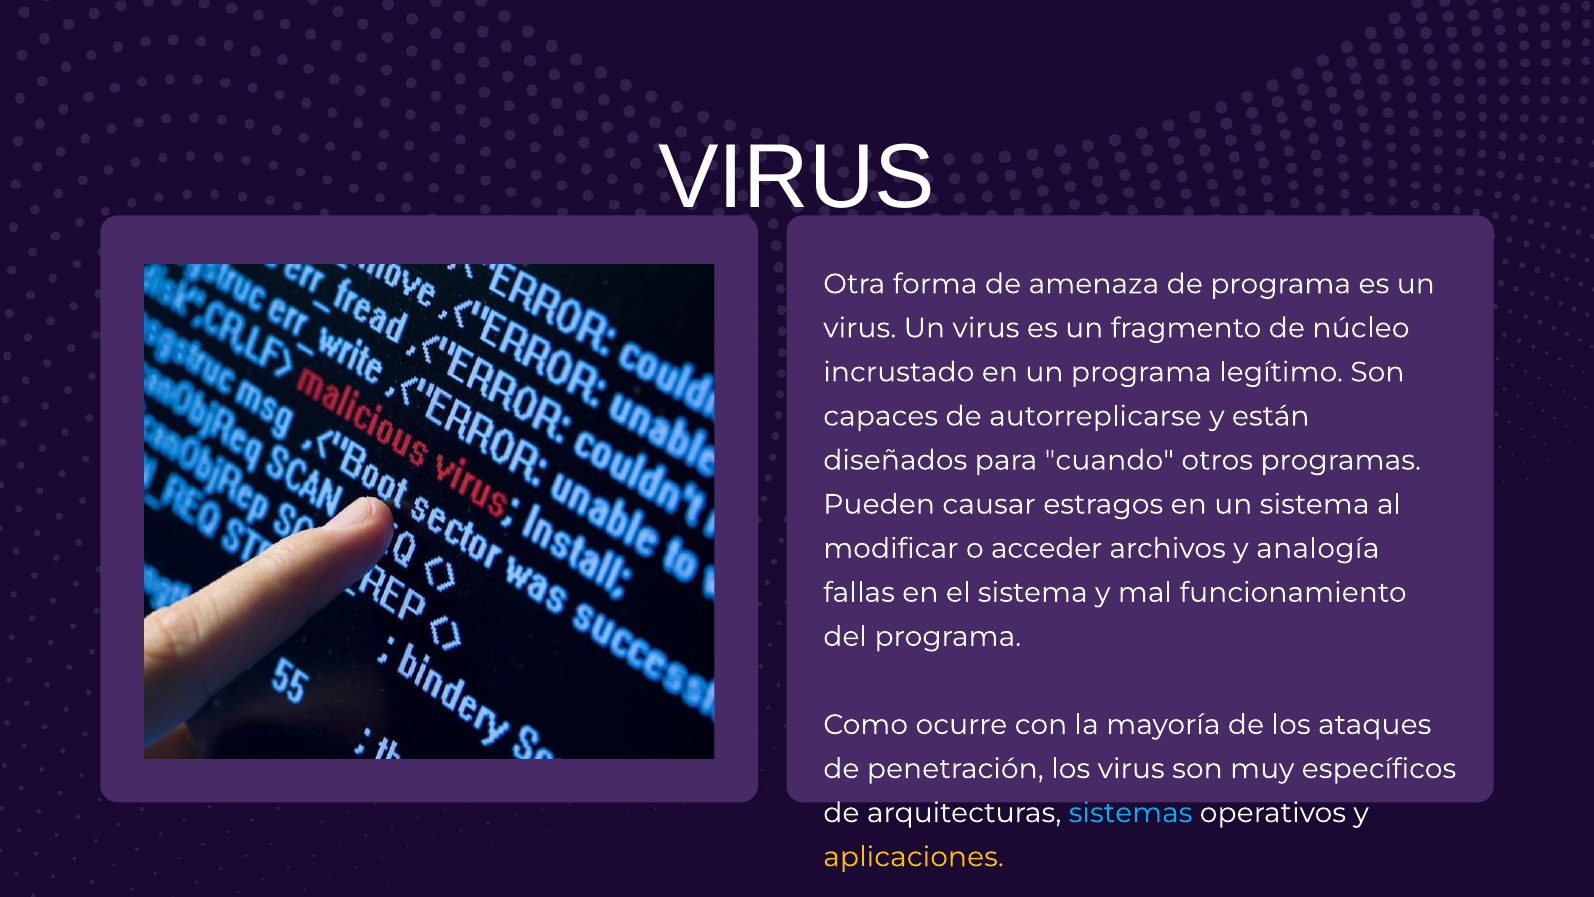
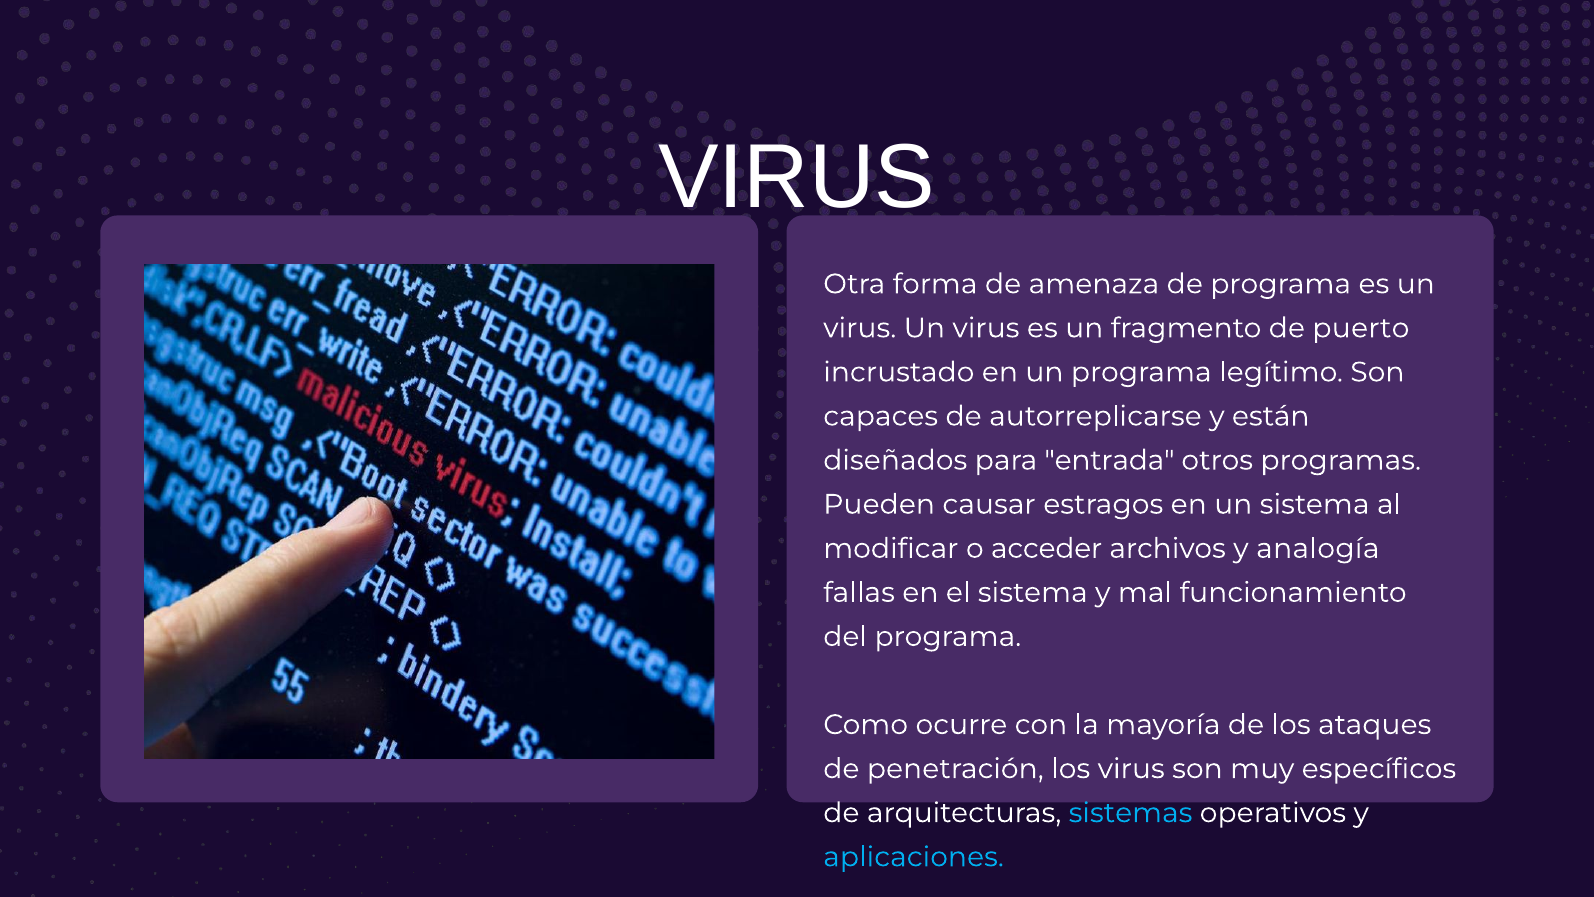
núcleo: núcleo -> puerto (1361, 328)
cuando: cuando -> entrada (1109, 460)
aplicaciones colour: yellow -> light blue (914, 857)
